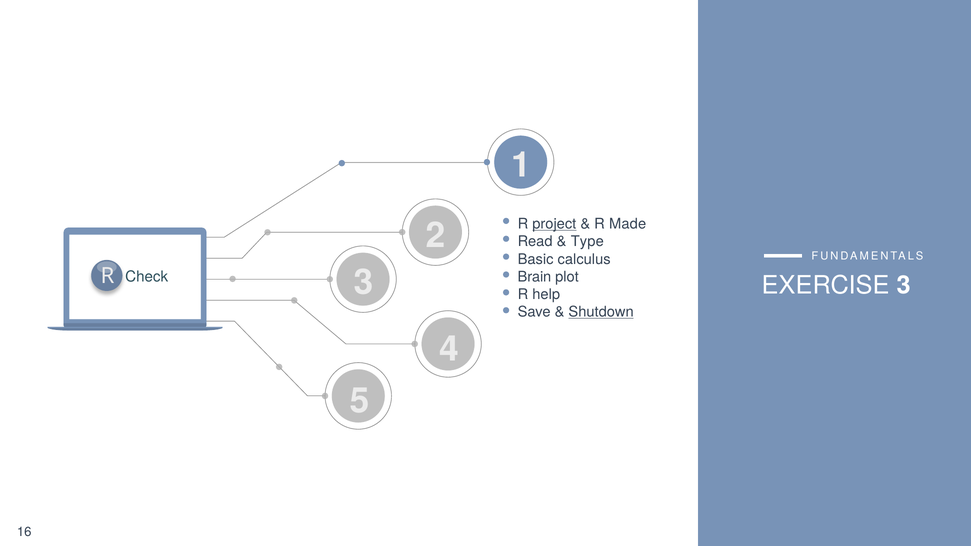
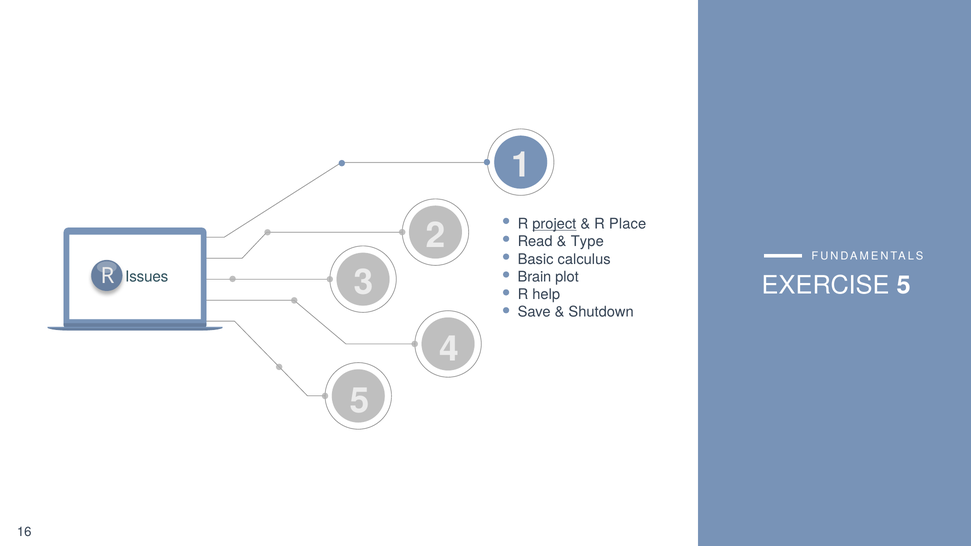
Made: Made -> Place (628, 224)
Check: Check -> Issues (147, 277)
EXERCISE 3: 3 -> 5 (904, 286)
Shutdown underline: present -> none (601, 312)
